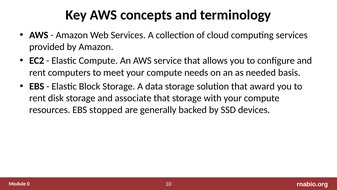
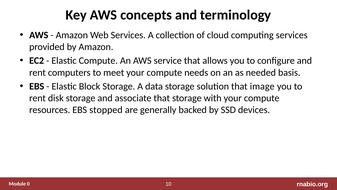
award: award -> image (262, 86)
